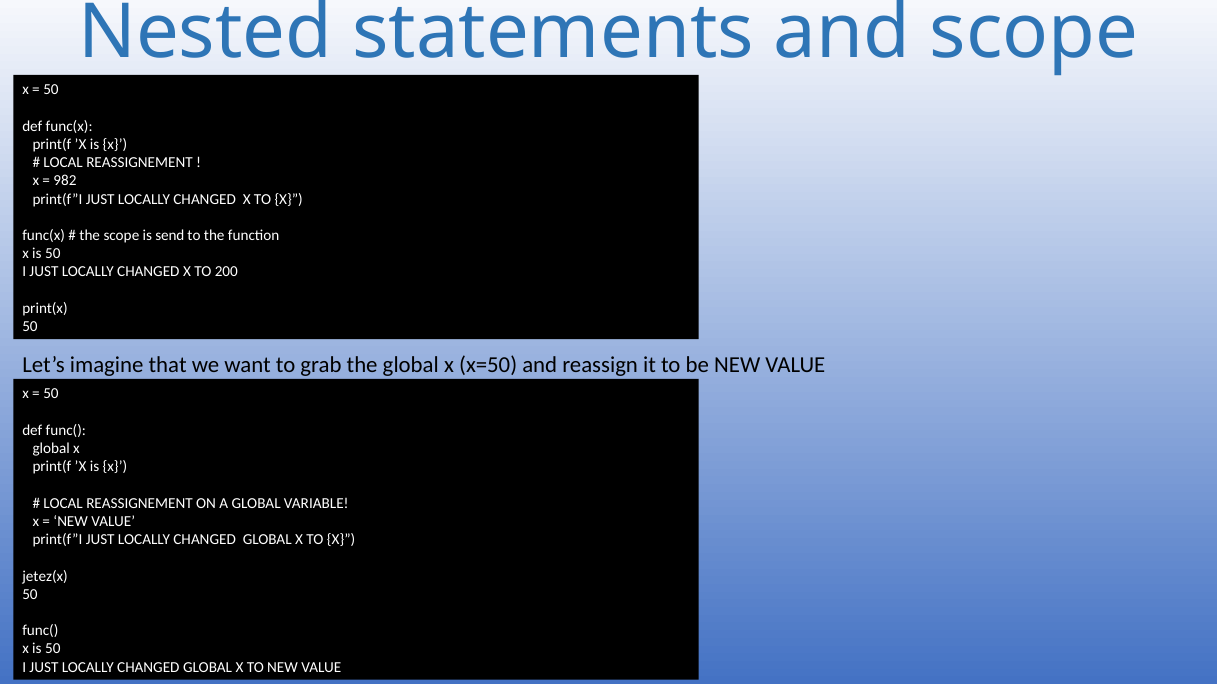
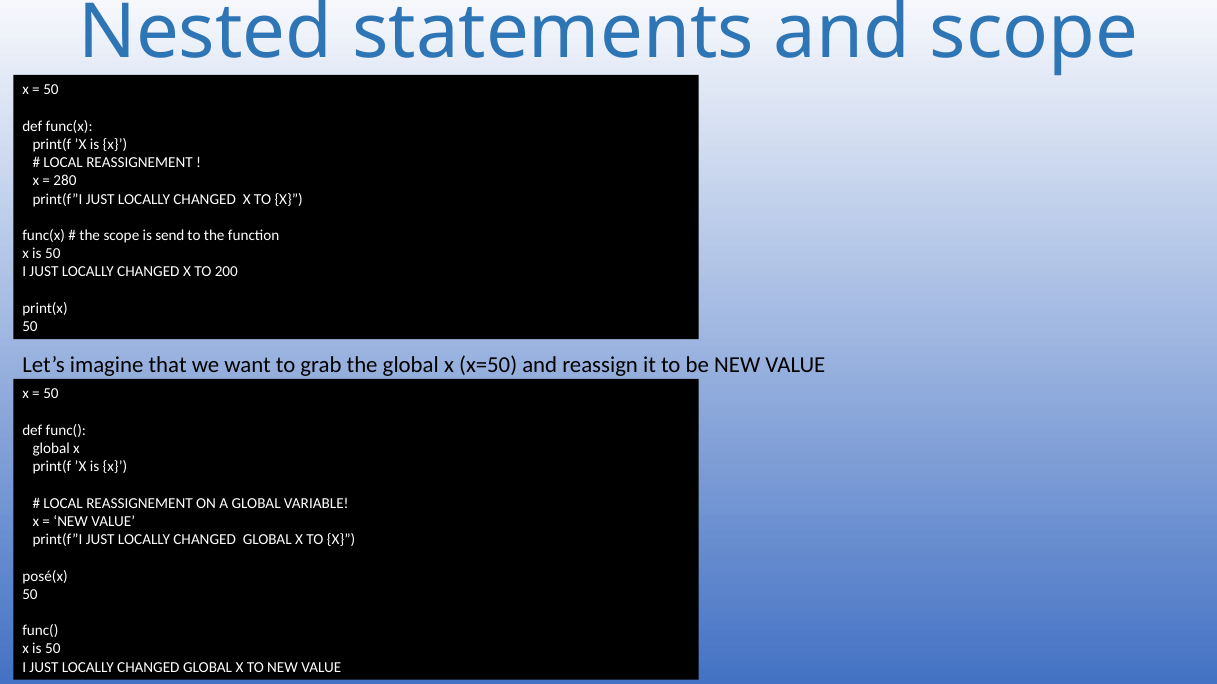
982: 982 -> 280 (65, 181)
jetez(x: jetez(x -> posé(x (45, 576)
